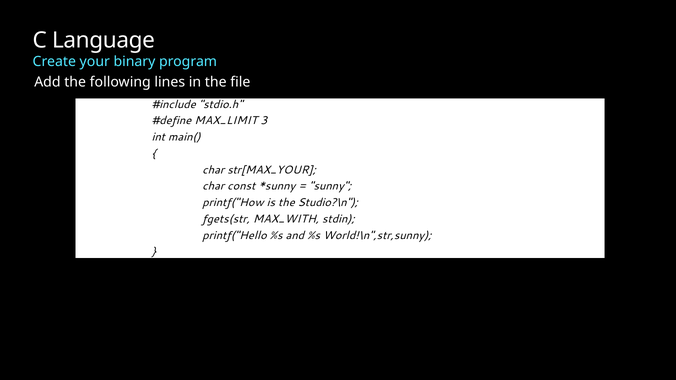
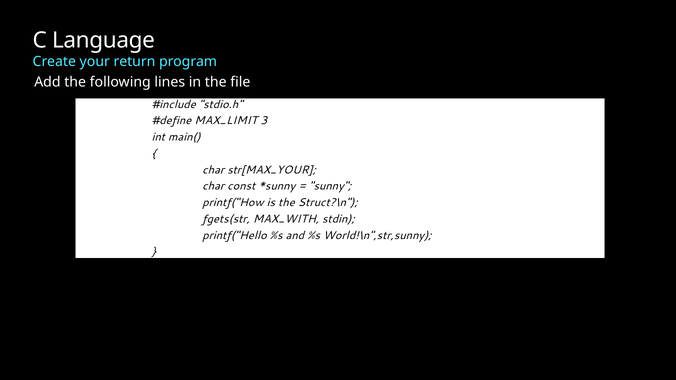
binary: binary -> return (134, 62)
Studio?\n: Studio?\n -> Struct?\n (328, 203)
